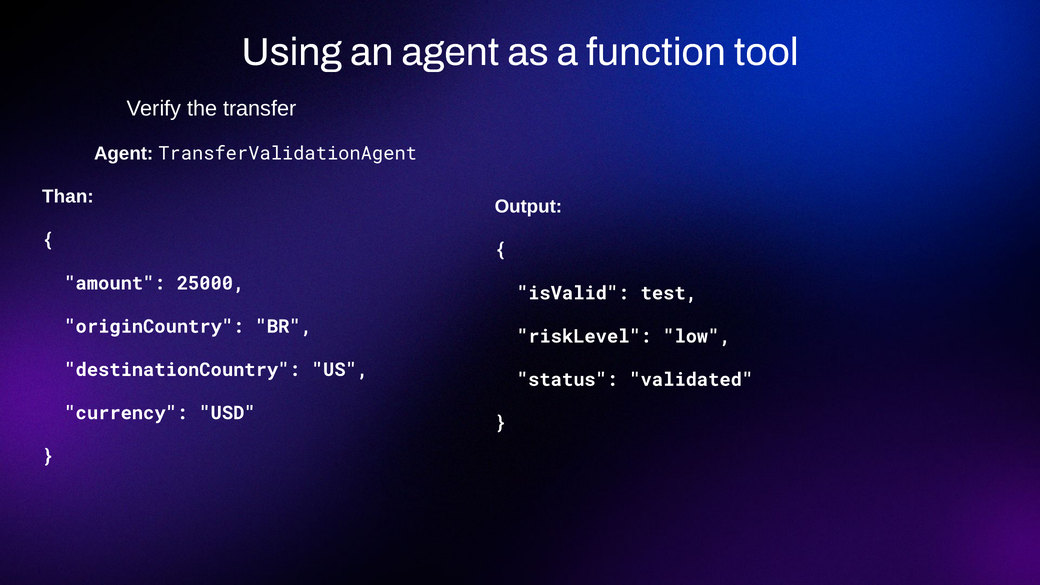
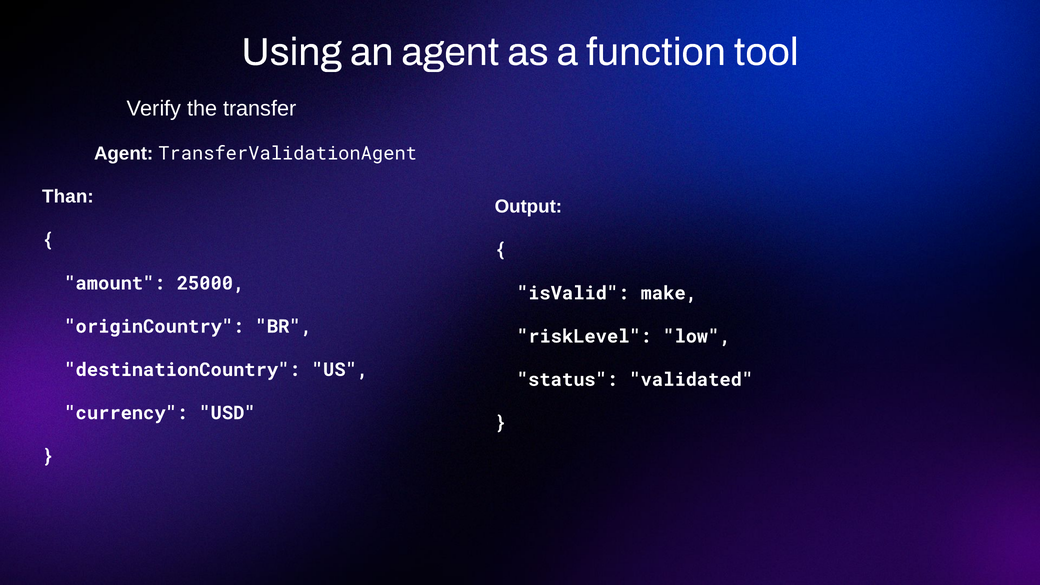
test: test -> make (669, 293)
